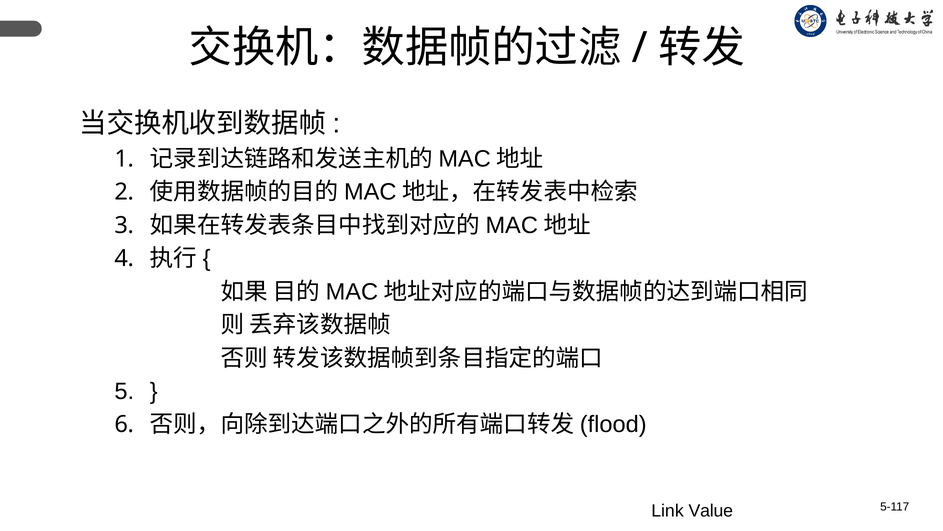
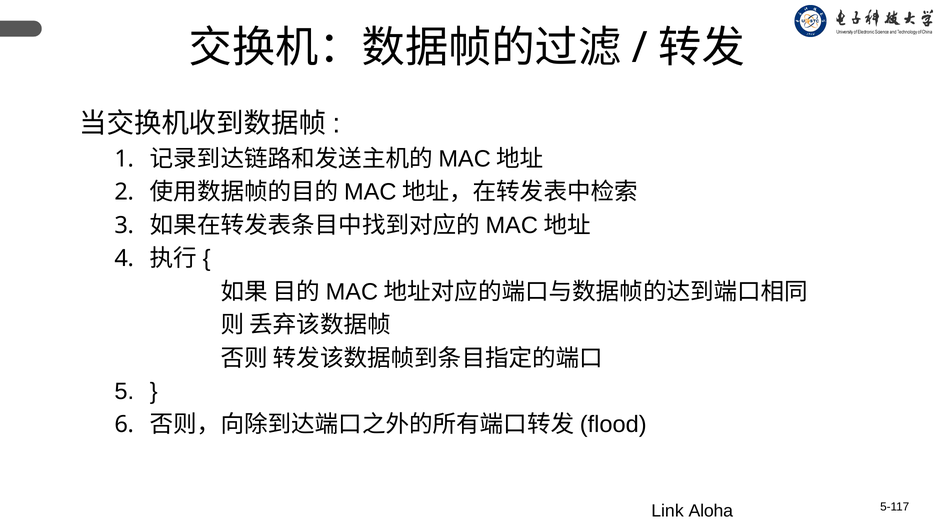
Value: Value -> Aloha (711, 510)
